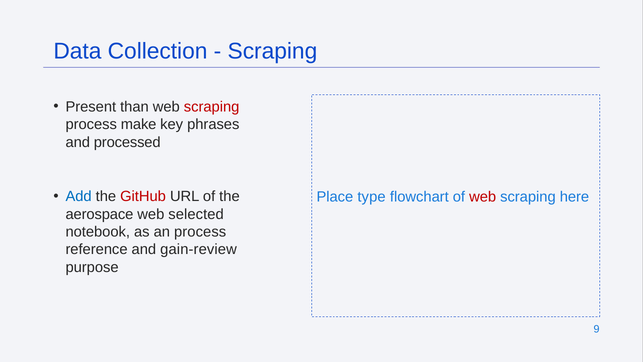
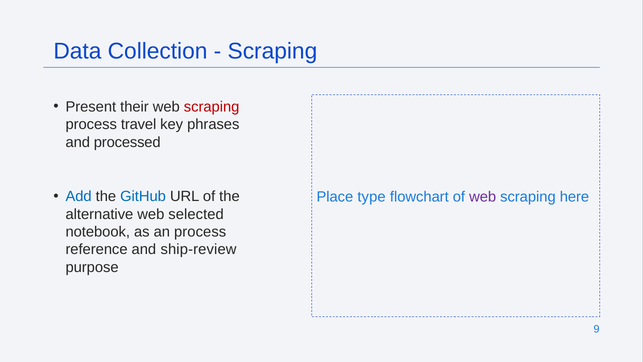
than: than -> their (134, 107)
make: make -> travel (139, 124)
GitHub colour: red -> blue (143, 196)
web colour: red -> purple (483, 197)
aerospace: aerospace -> alternative (99, 214)
gain-review: gain-review -> ship-review (199, 249)
